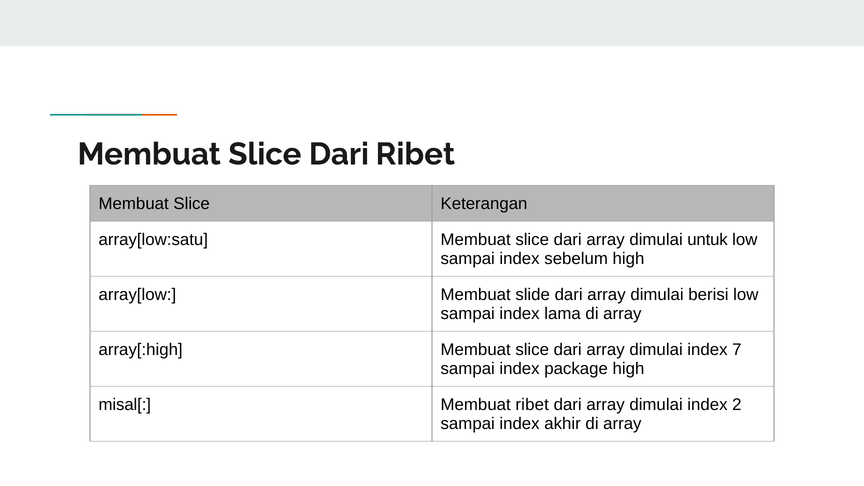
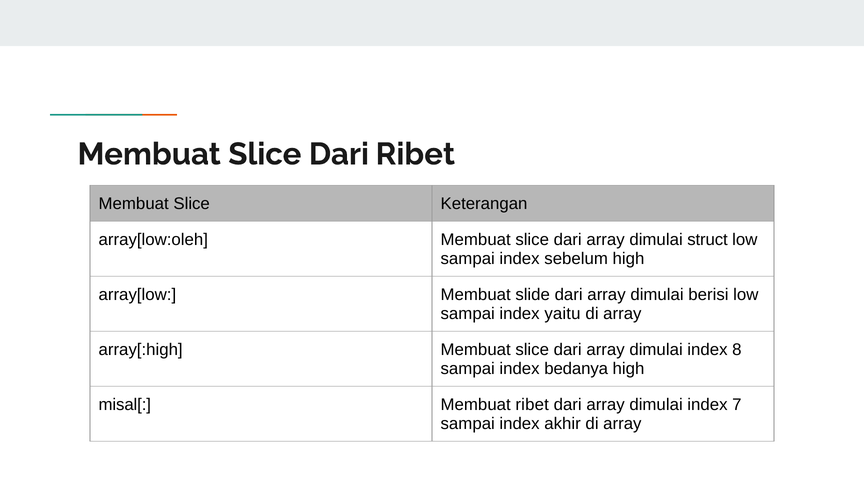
array[low:satu: array[low:satu -> array[low:oleh (153, 240)
untuk: untuk -> struct (708, 240)
lama: lama -> yaitu (562, 313)
7: 7 -> 8 (737, 350)
package: package -> bedanya (576, 368)
2: 2 -> 7 (737, 405)
